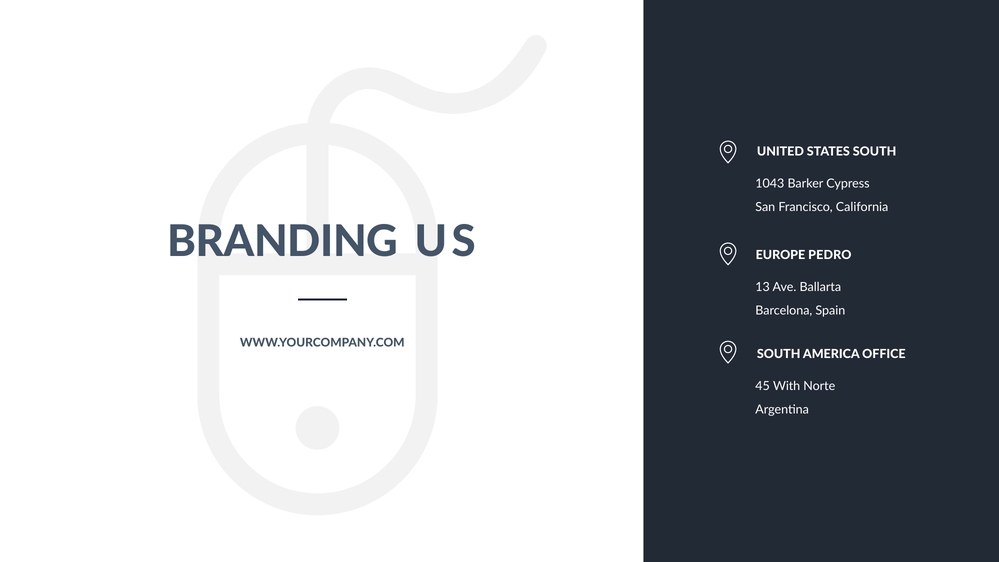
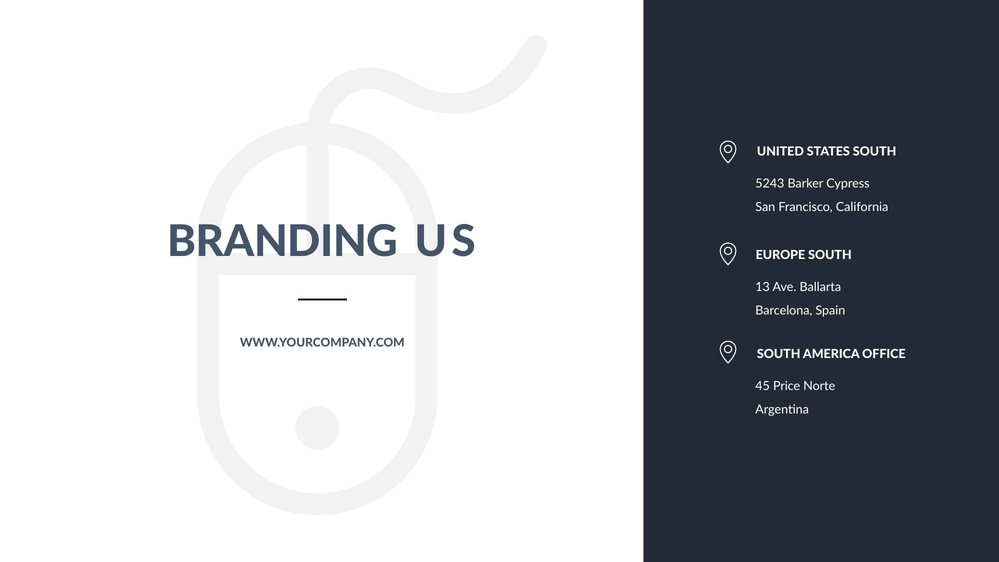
1043: 1043 -> 5243 (770, 184)
EUROPE PEDRO: PEDRO -> SOUTH (830, 255)
With: With -> Price (787, 386)
